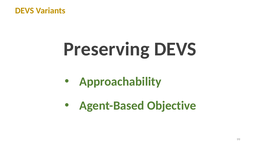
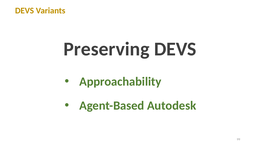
Objective: Objective -> Autodesk (172, 106)
